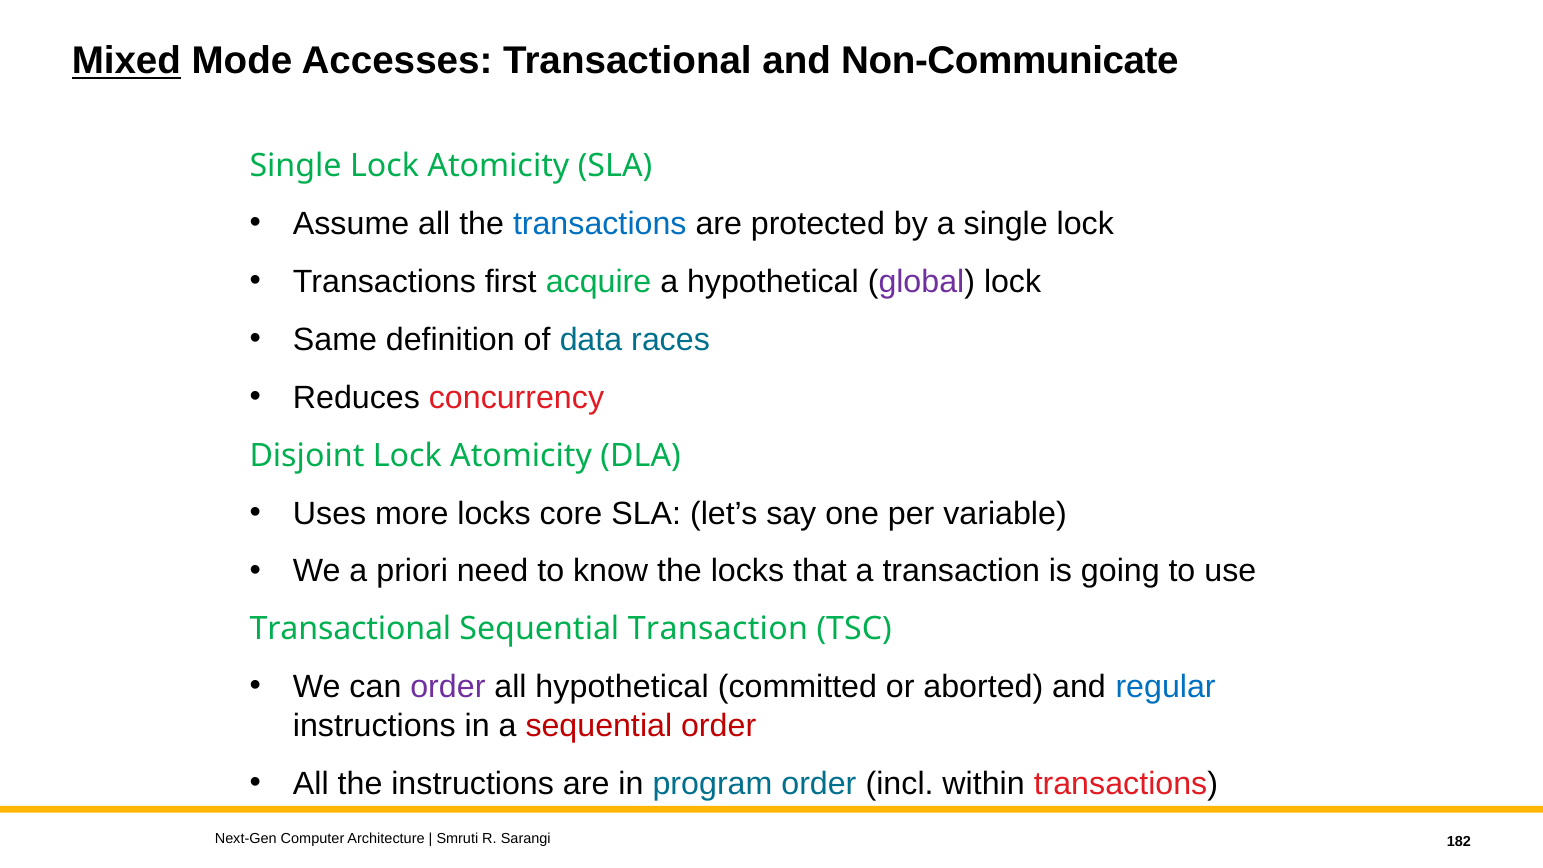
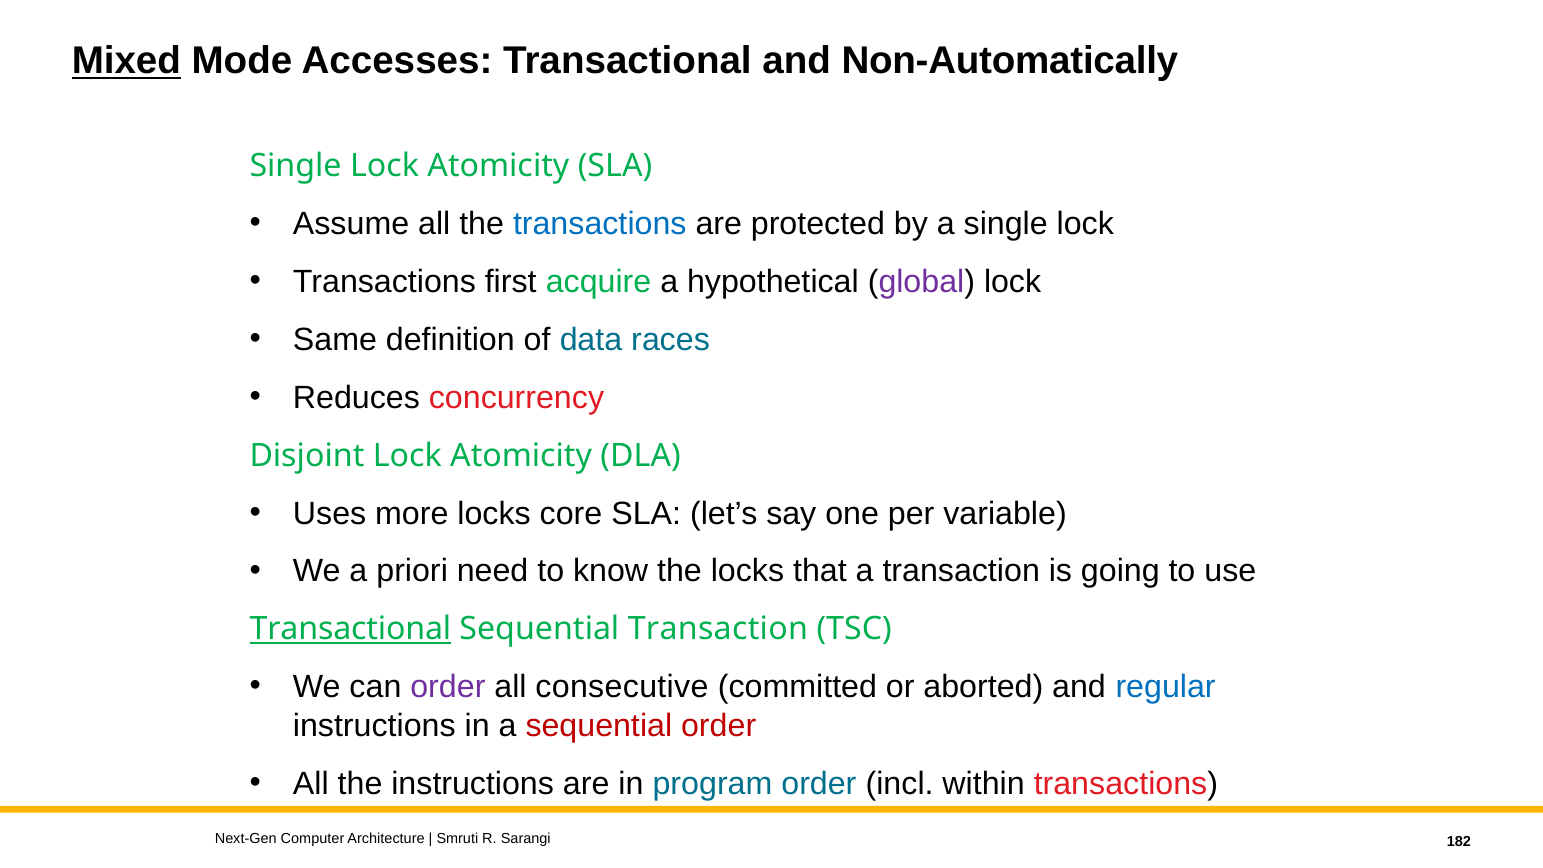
Non-Communicate: Non-Communicate -> Non-Automatically (1010, 61)
Transactional underline: none -> present (350, 629)
all hypothetical: hypothetical -> consecutive (622, 687)
